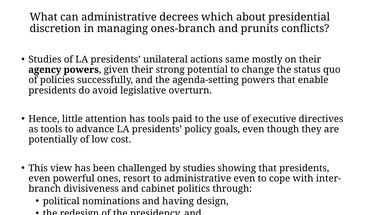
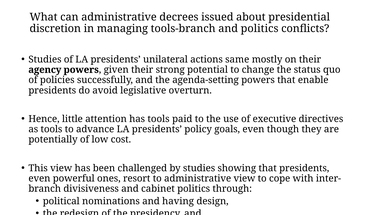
which: which -> issued (217, 17)
ones-branch: ones-branch -> tools-branch (183, 29)
and prunits: prunits -> politics (260, 29)
administrative even: even -> view (244, 178)
